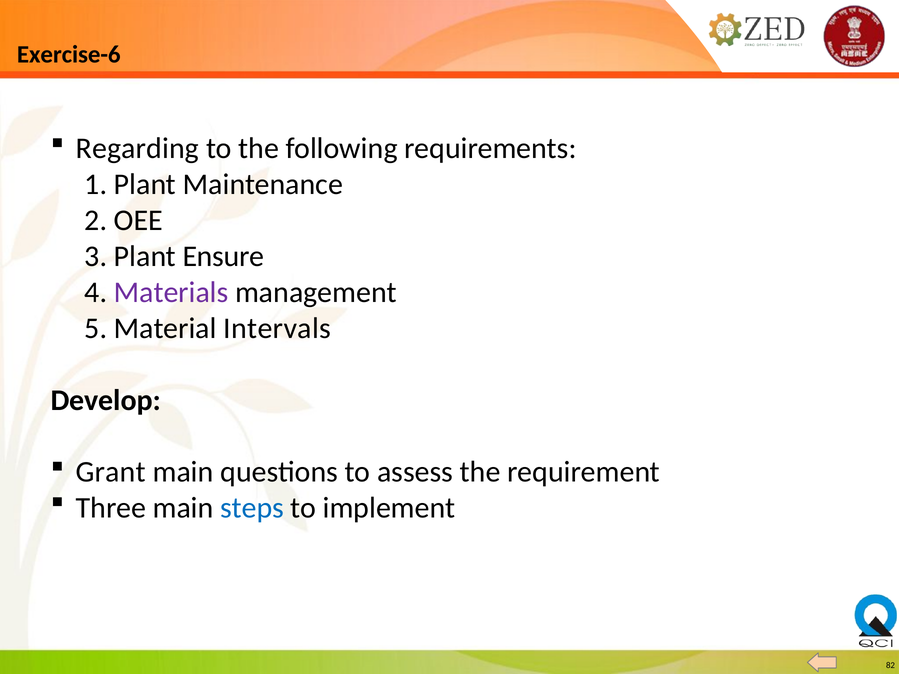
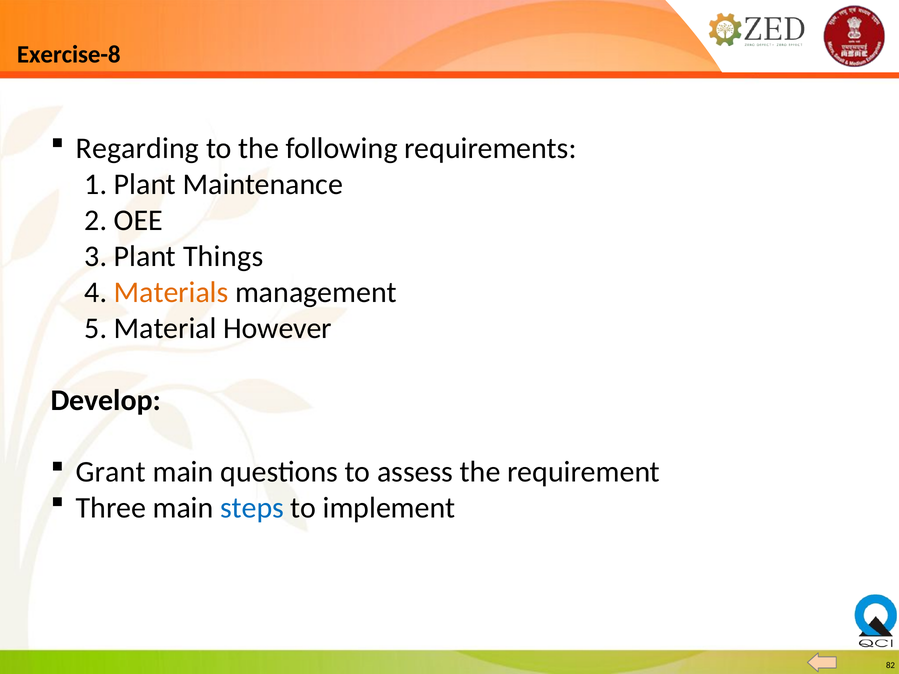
Exercise-6: Exercise-6 -> Exercise-8 (69, 54)
Ensure: Ensure -> Things (223, 256)
Materials colour: purple -> orange (171, 292)
Intervals: Intervals -> However (277, 328)
